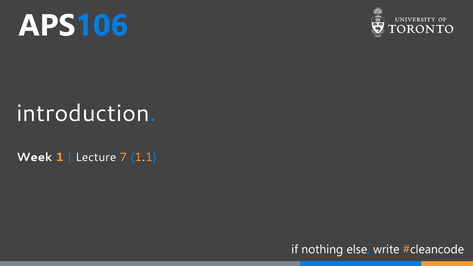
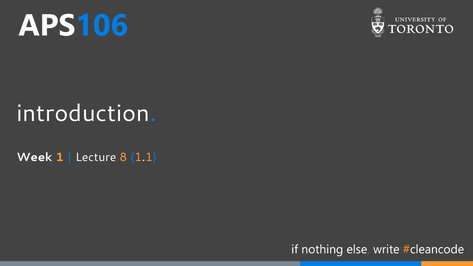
7: 7 -> 8 (123, 157)
